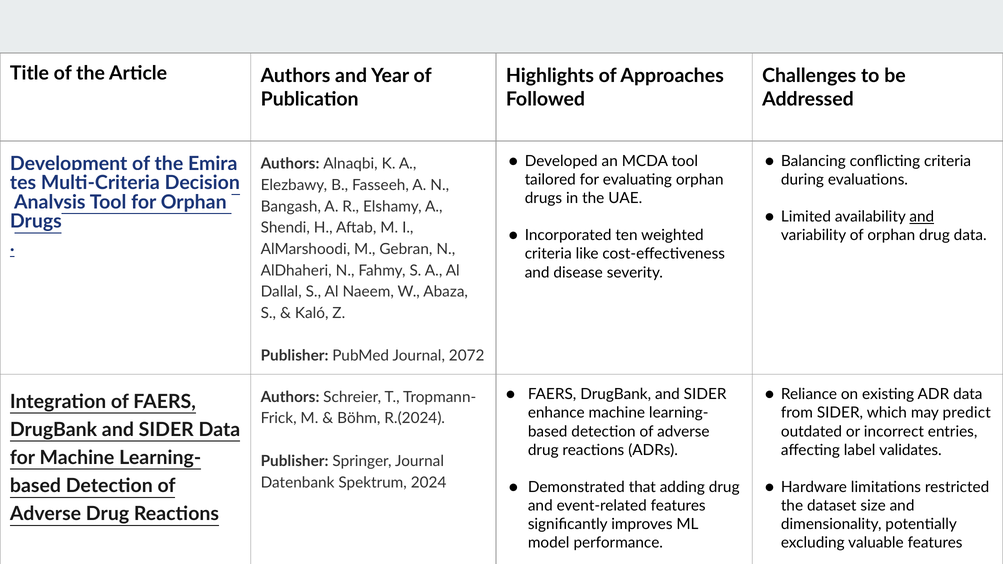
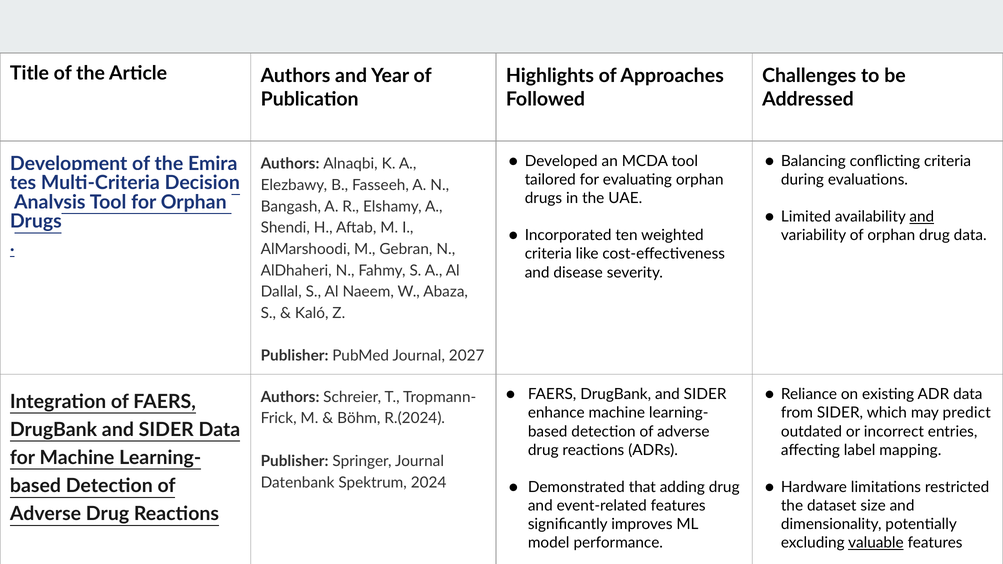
2072: 2072 -> 2027 (467, 356)
validates: validates -> mapping (910, 450)
valuable underline: none -> present (876, 543)
